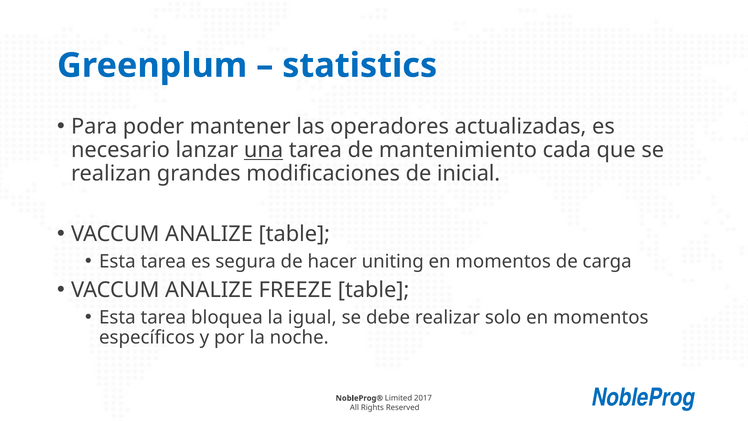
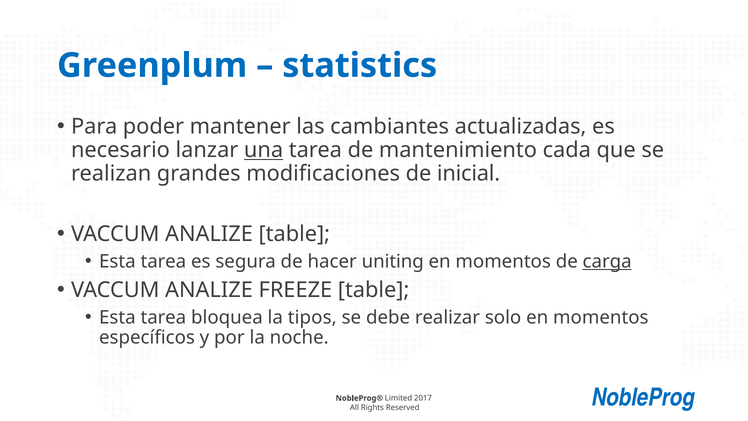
operadores: operadores -> cambiantes (390, 126)
carga underline: none -> present (607, 261)
igual: igual -> tipos (312, 317)
